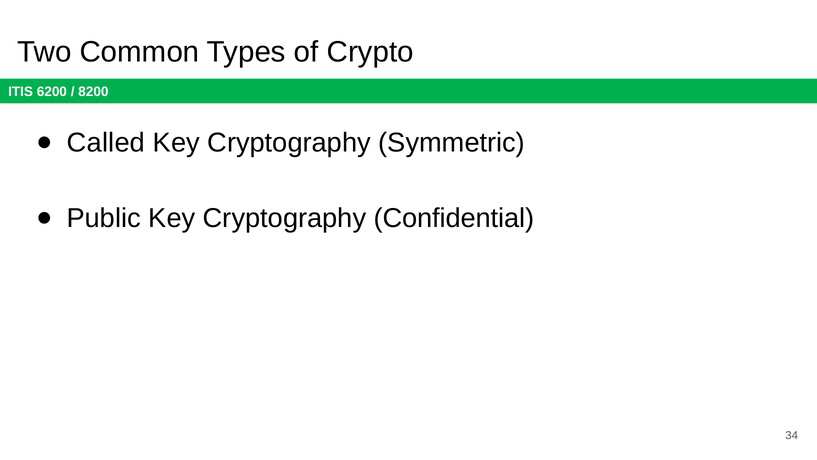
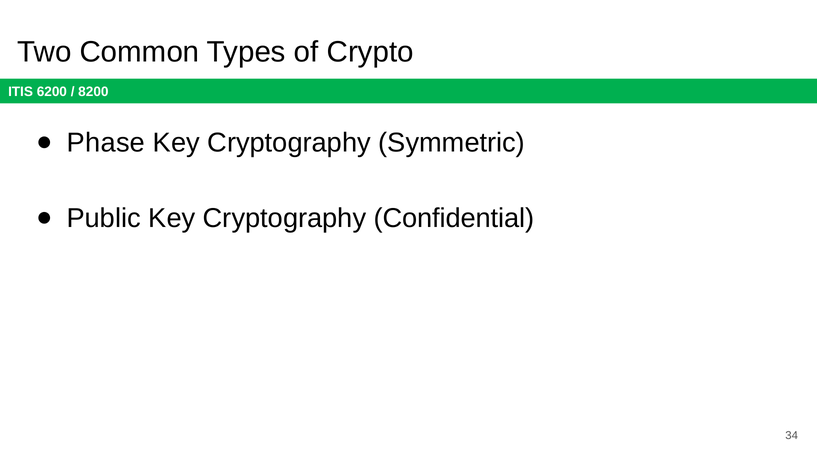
Called: Called -> Phase (106, 143)
